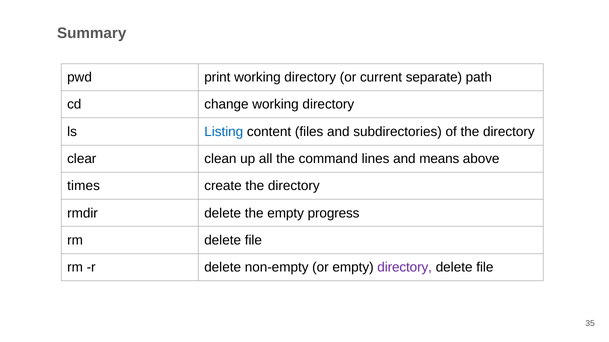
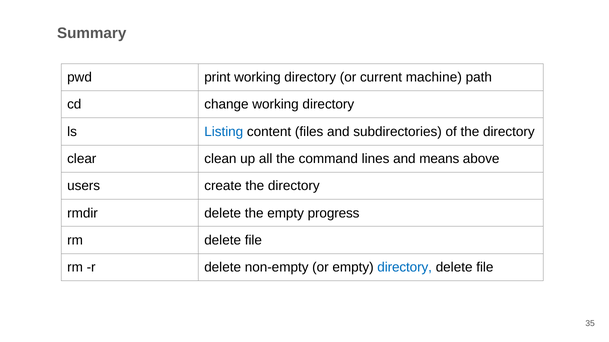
separate: separate -> machine (434, 77)
times: times -> users (84, 186)
directory colour: purple -> blue (405, 268)
